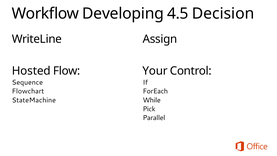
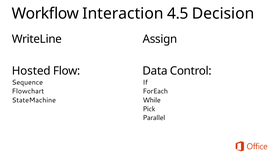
Developing: Developing -> Interaction (123, 14)
Your: Your -> Data (155, 71)
